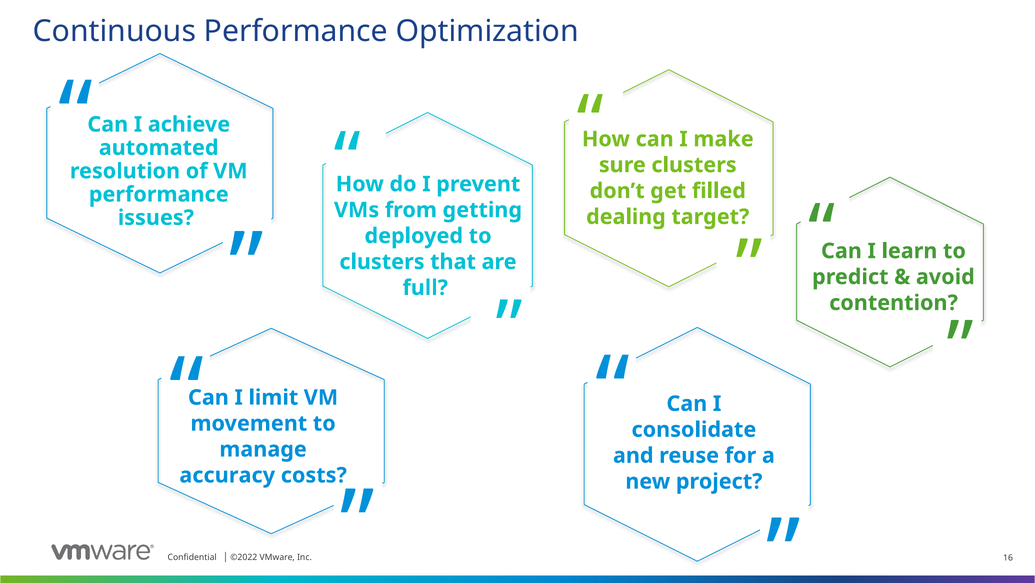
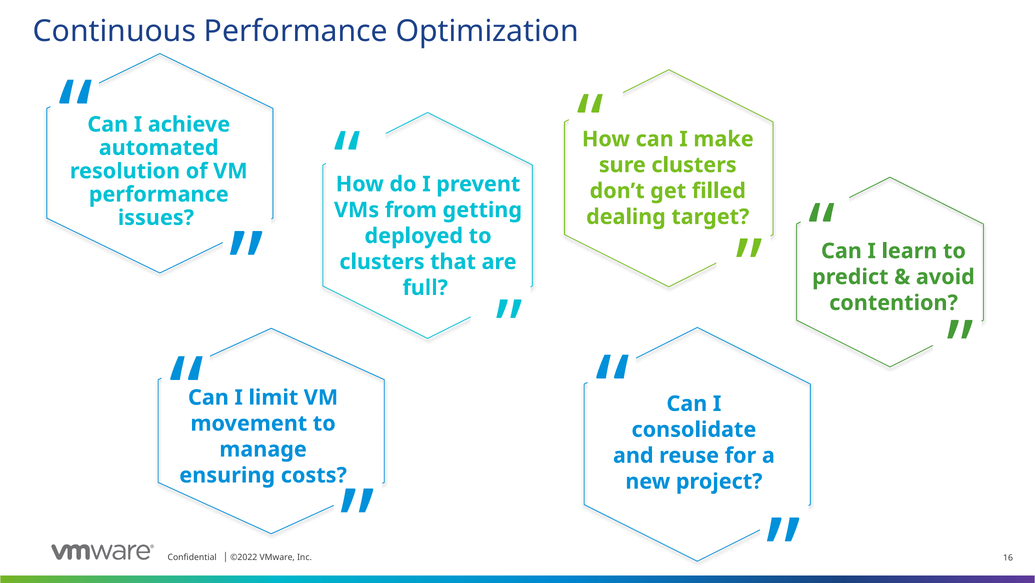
accuracy: accuracy -> ensuring (227, 475)
